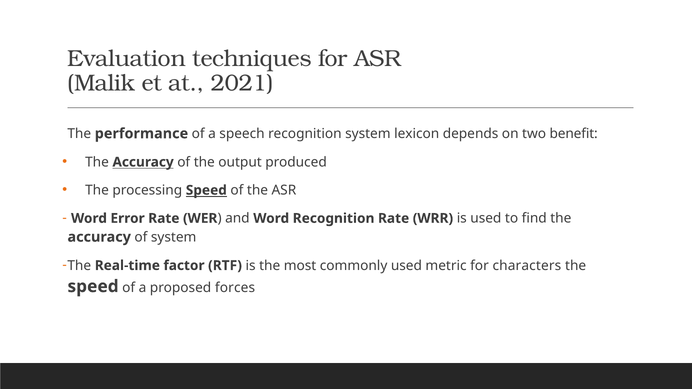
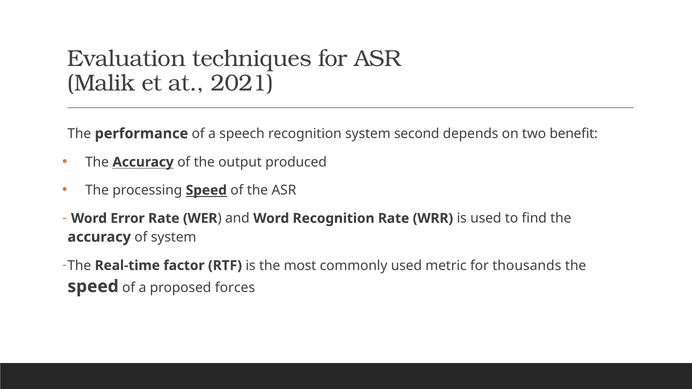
lexicon: lexicon -> second (417, 134)
characters: characters -> thousands (527, 266)
